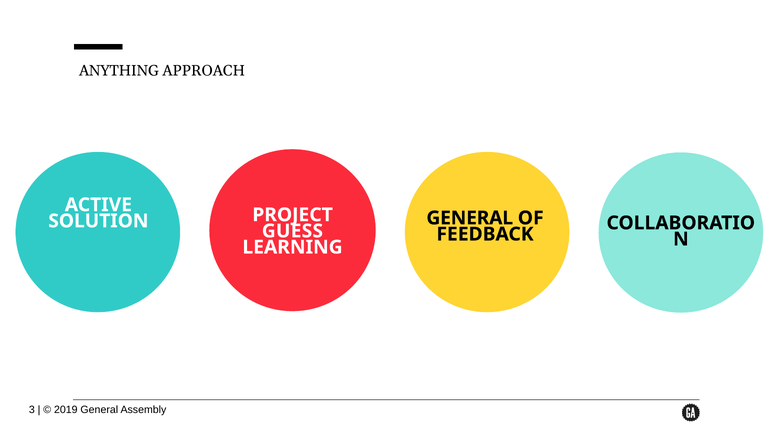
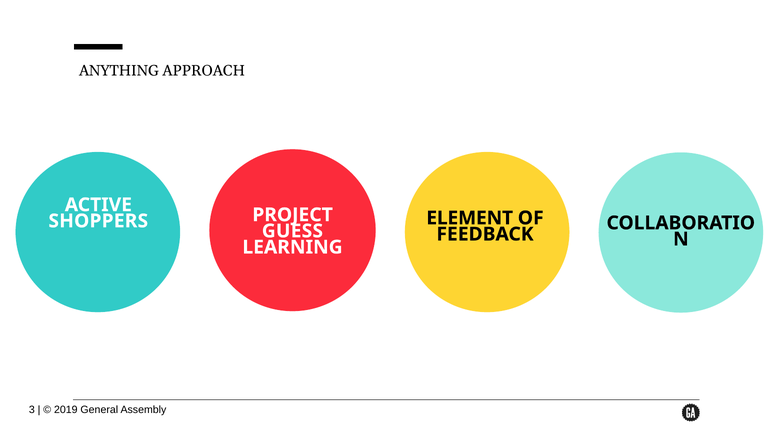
GENERAL: GENERAL -> ELEMENT (470, 218)
SOLUTION: SOLUTION -> SHOPPERS (98, 221)
